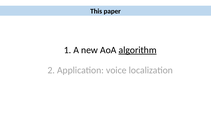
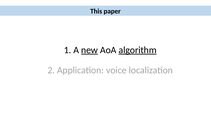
new underline: none -> present (90, 50)
